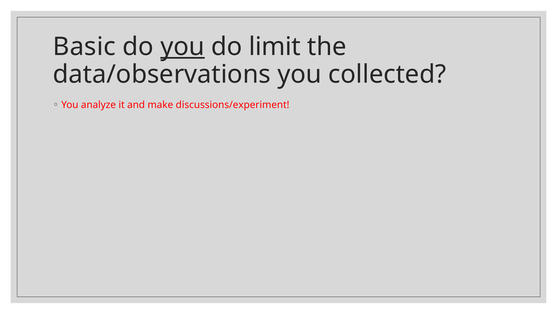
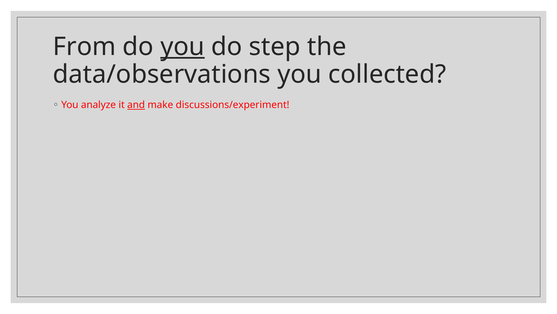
Basic: Basic -> From (84, 47)
limit: limit -> step (275, 47)
and underline: none -> present (136, 105)
